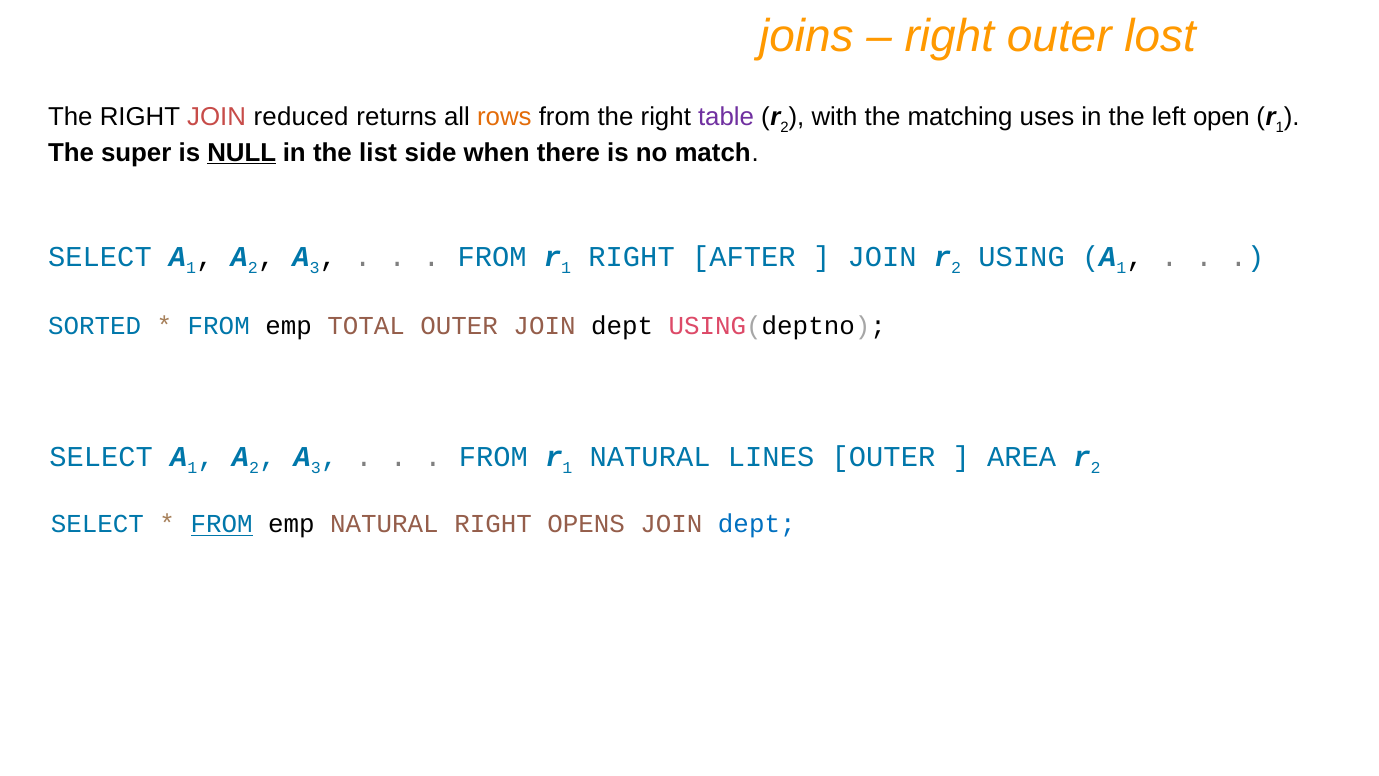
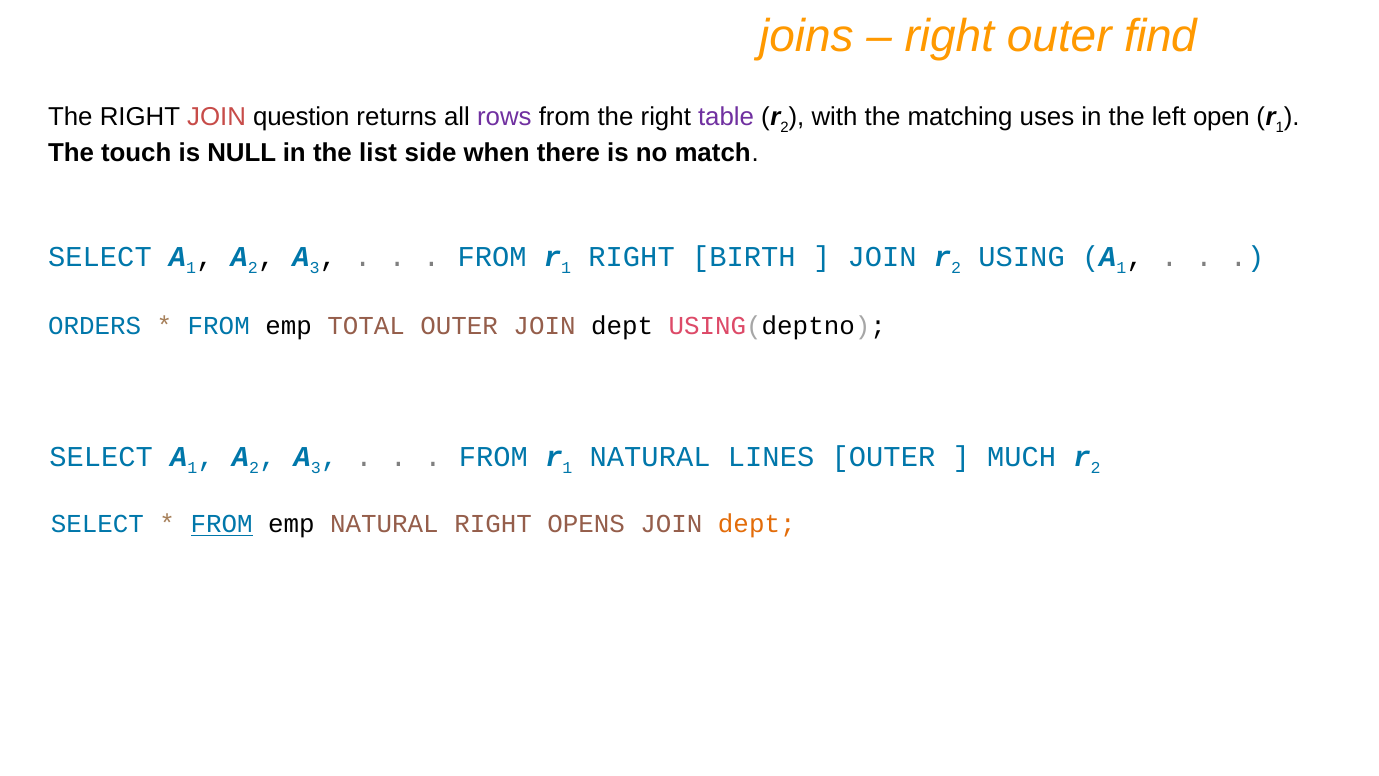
lost: lost -> find (1160, 36)
reduced: reduced -> question (301, 117)
rows colour: orange -> purple (504, 117)
super: super -> touch (136, 152)
NULL underline: present -> none (242, 152)
AFTER: AFTER -> BIRTH (744, 257)
SORTED: SORTED -> ORDERS (95, 325)
AREA: AREA -> MUCH (1022, 457)
dept colour: blue -> orange (757, 524)
